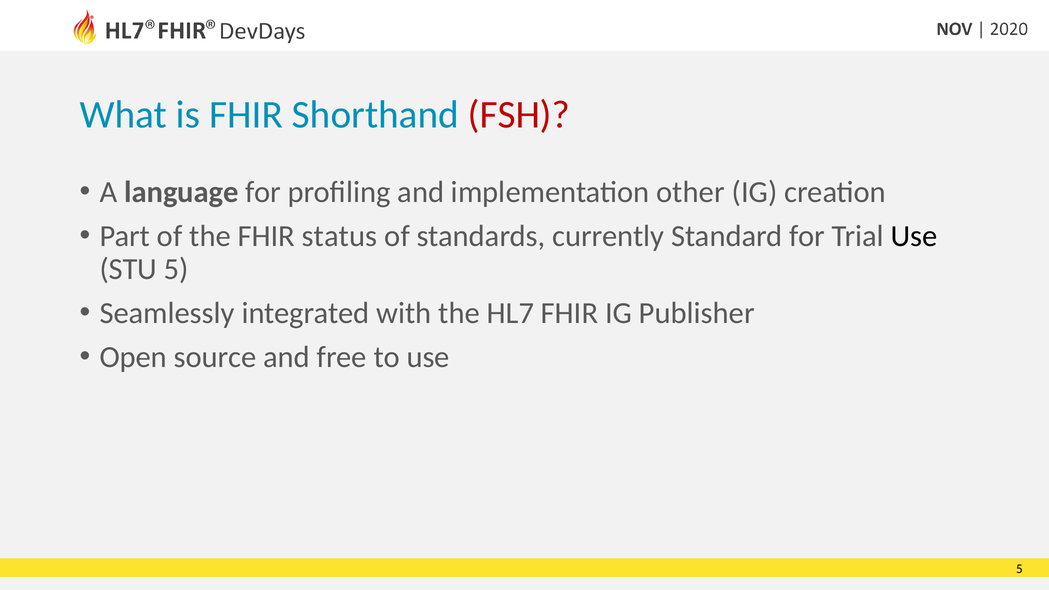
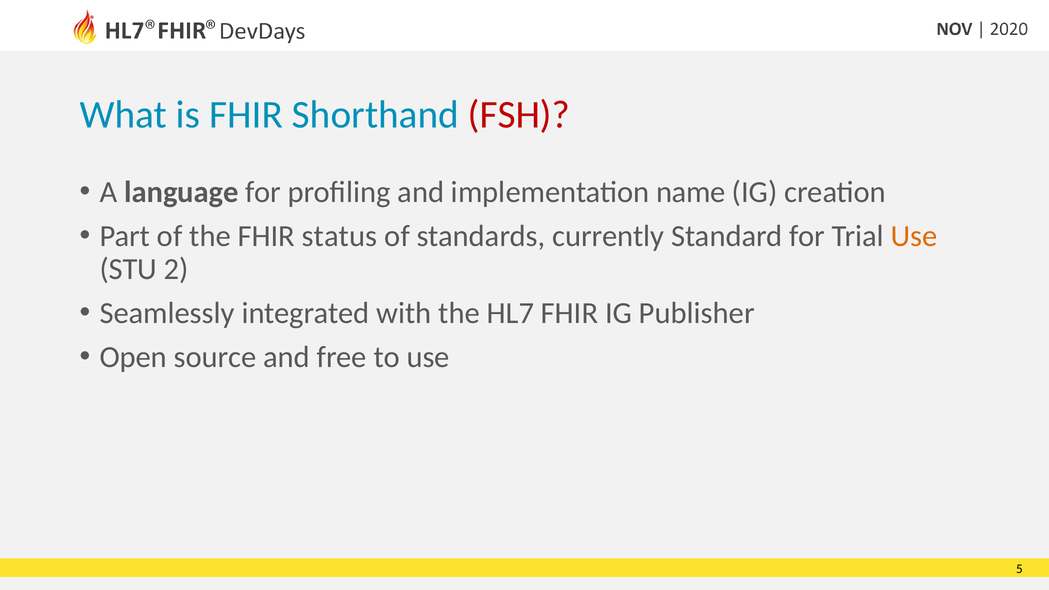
other: other -> name (691, 192)
Use colour: black -> orange (914, 236)
STU 5: 5 -> 2 (176, 269)
